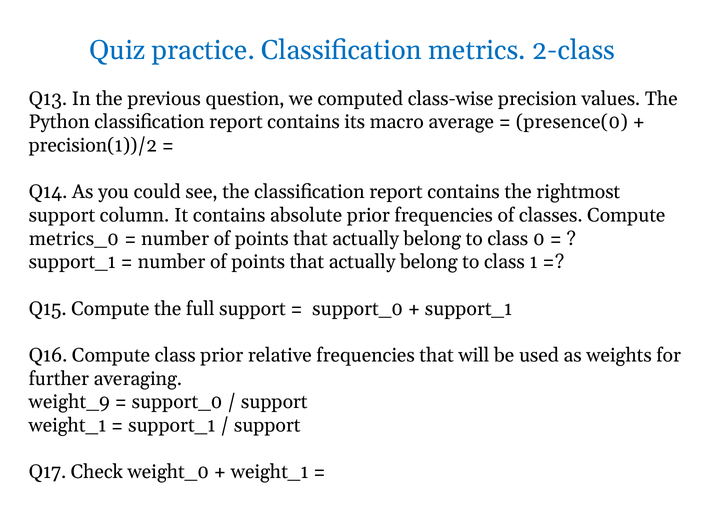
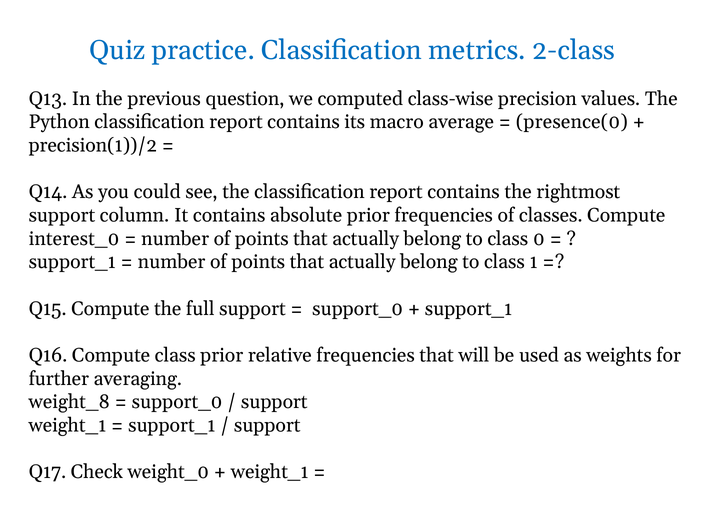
metrics_0: metrics_0 -> interest_0 (74, 239)
weight_9: weight_9 -> weight_8 (69, 402)
